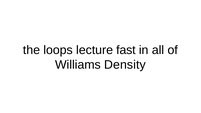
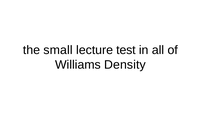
loops: loops -> small (58, 50)
fast: fast -> test (126, 50)
